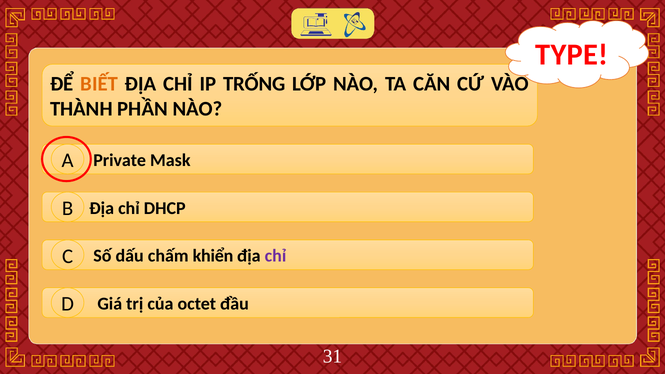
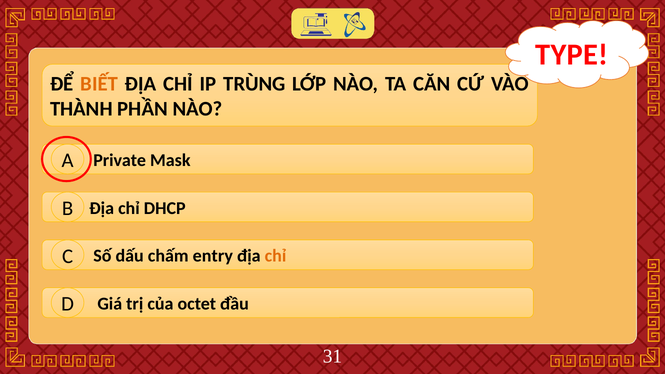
TRỐNG: TRỐNG -> TRÙNG (254, 84)
khiển: khiển -> entry (213, 256)
chỉ colour: purple -> orange (276, 256)
